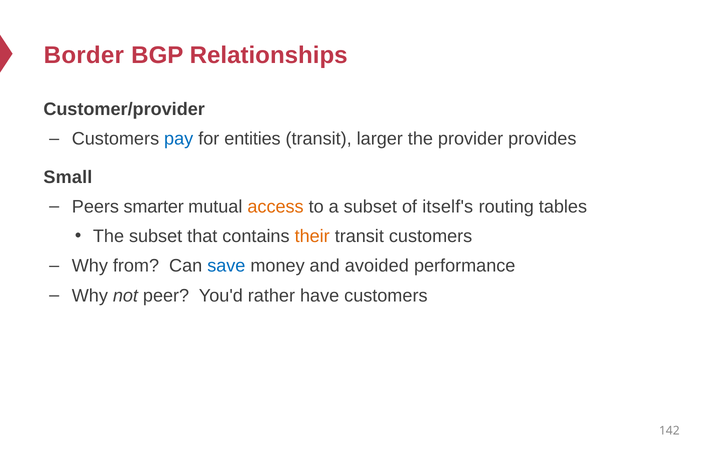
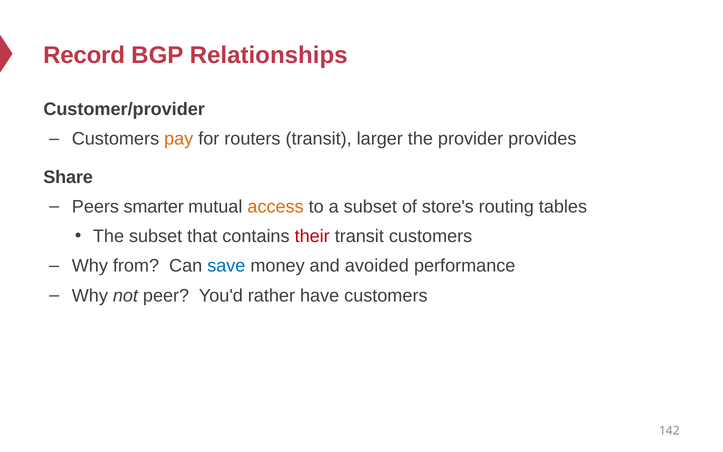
Border: Border -> Record (84, 55)
pay colour: blue -> orange (179, 139)
entities: entities -> routers (252, 139)
Small: Small -> Share (68, 177)
itself's: itself's -> store's (448, 207)
their colour: orange -> red (312, 236)
